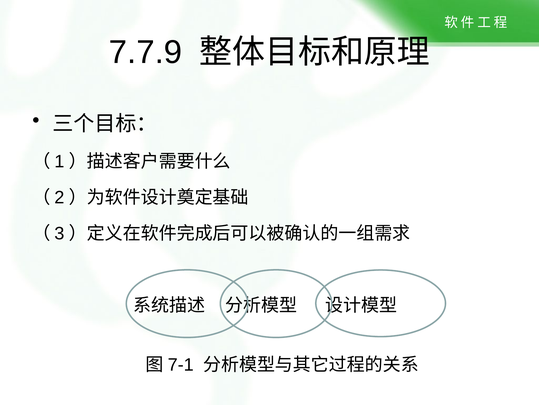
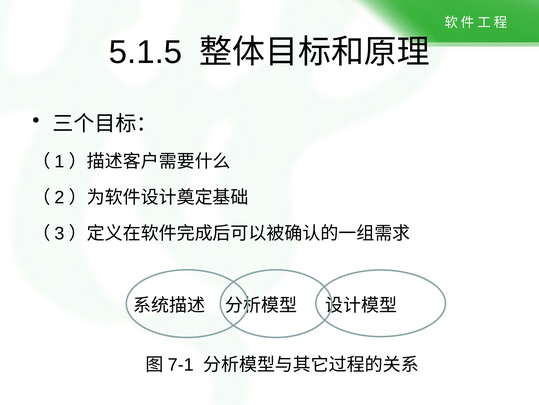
7.7.9: 7.7.9 -> 5.1.5 (146, 52)
